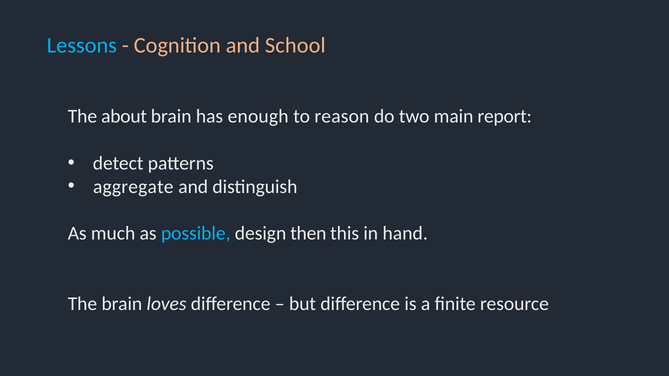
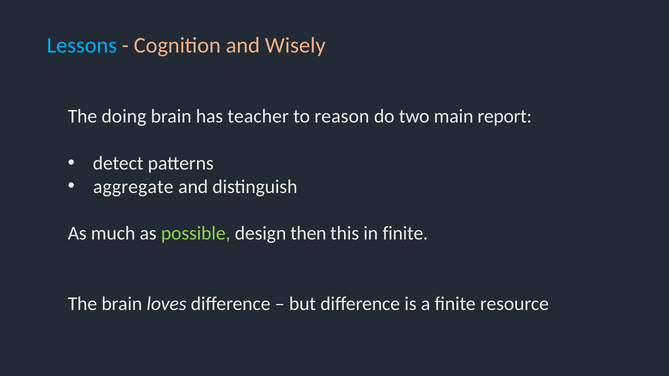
School: School -> Wisely (295, 46)
about: about -> doing (124, 116)
enough: enough -> teacher (258, 116)
possible colour: light blue -> light green (196, 234)
in hand: hand -> finite (405, 234)
